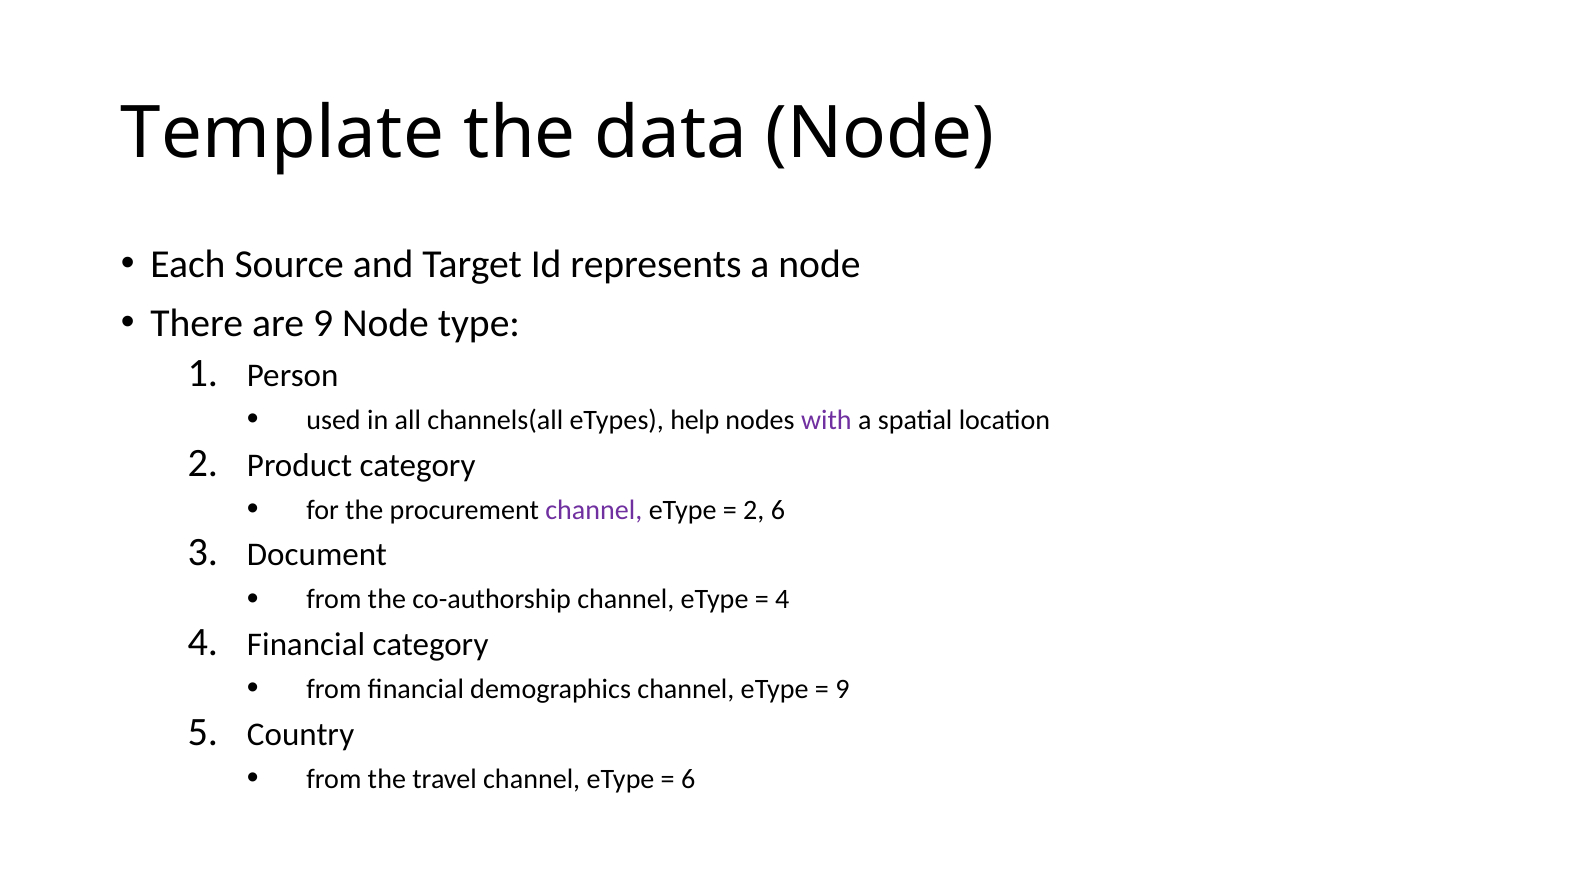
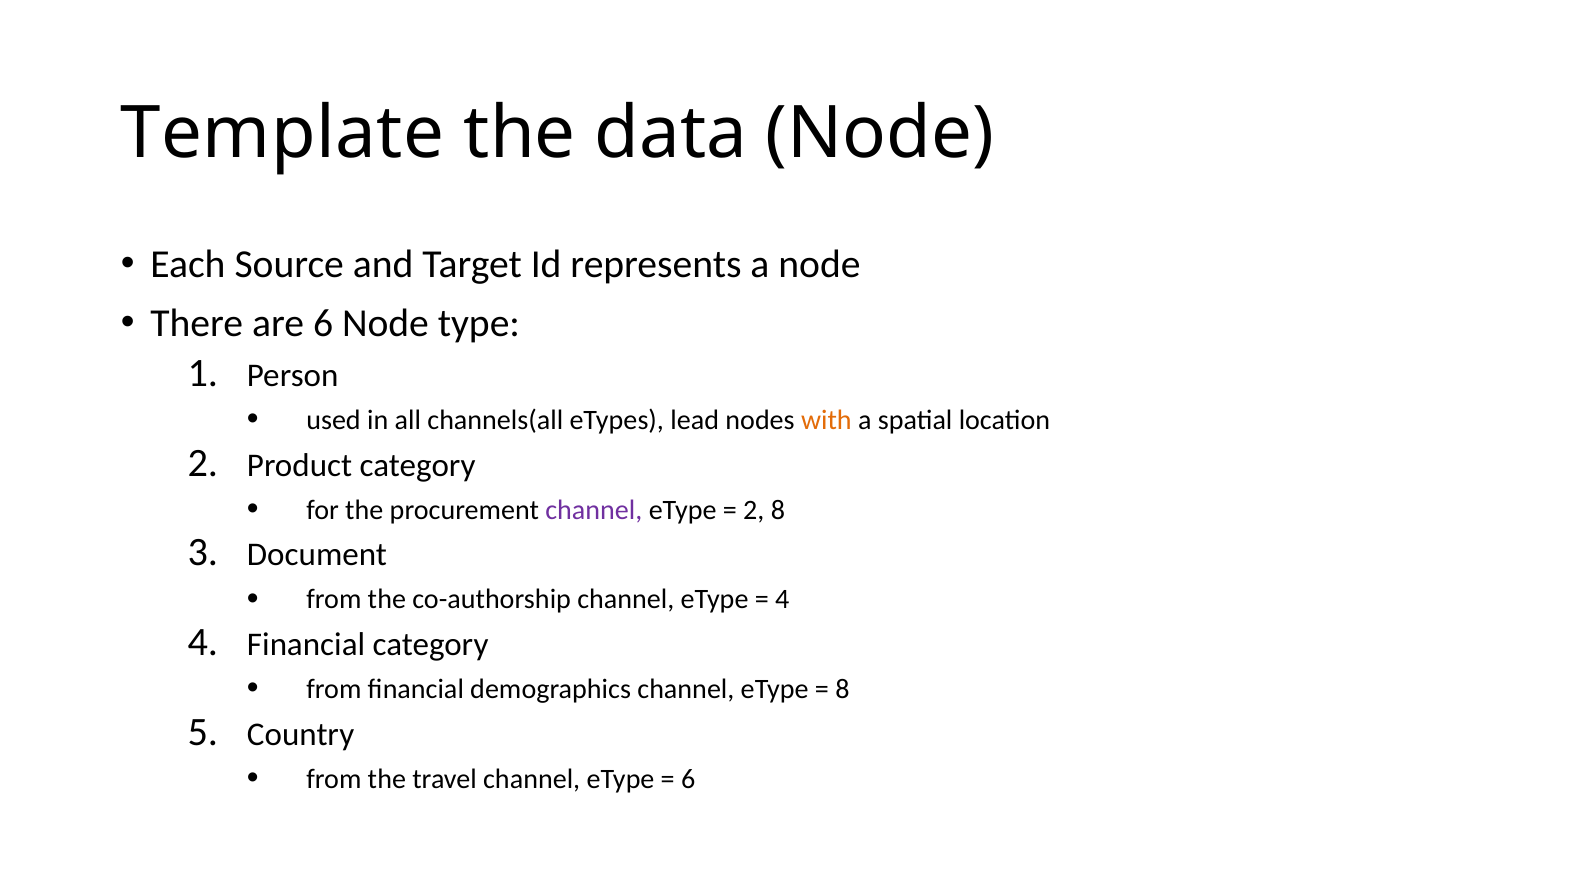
are 9: 9 -> 6 (323, 324)
help: help -> lead (695, 420)
with colour: purple -> orange (826, 420)
2 6: 6 -> 8 (778, 510)
9: 9 -> 8 (842, 689)
